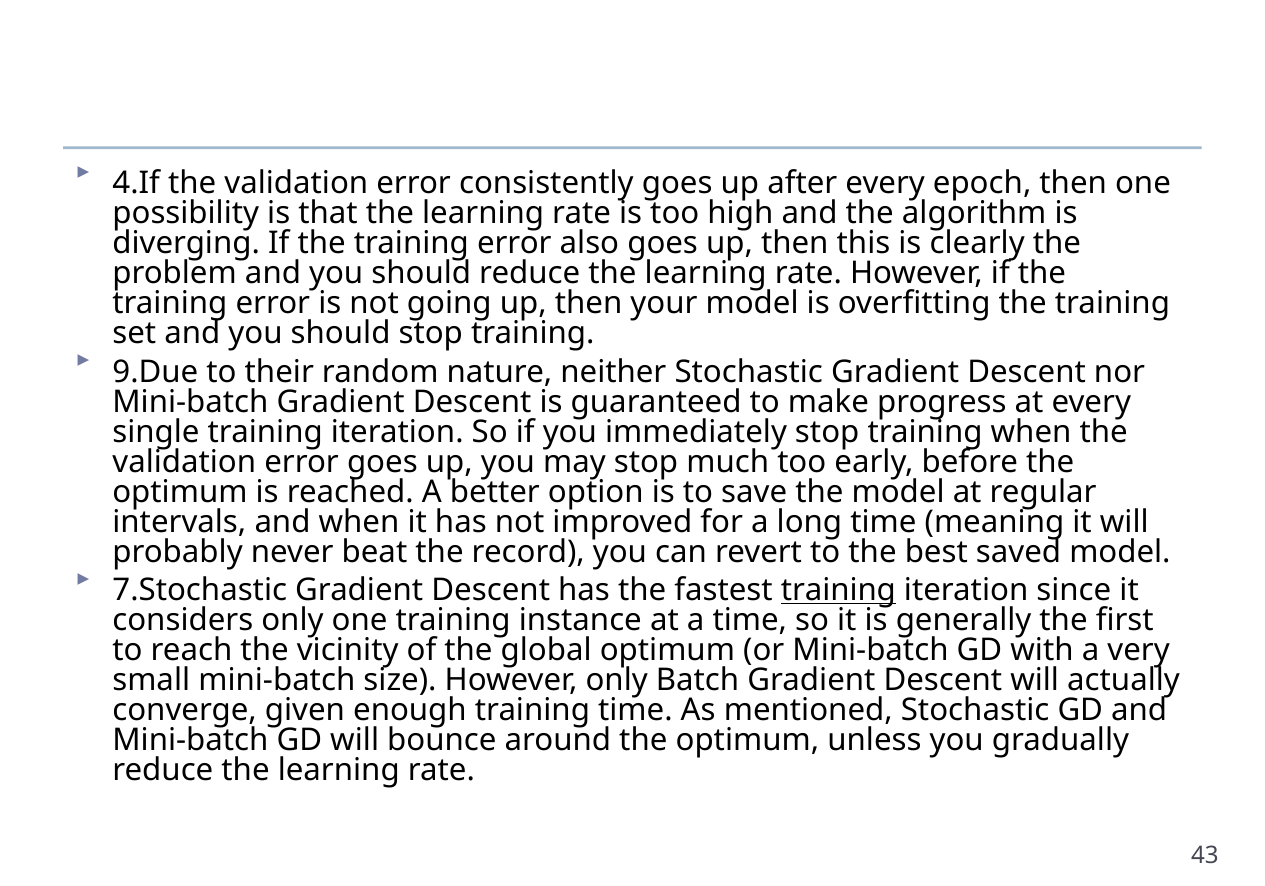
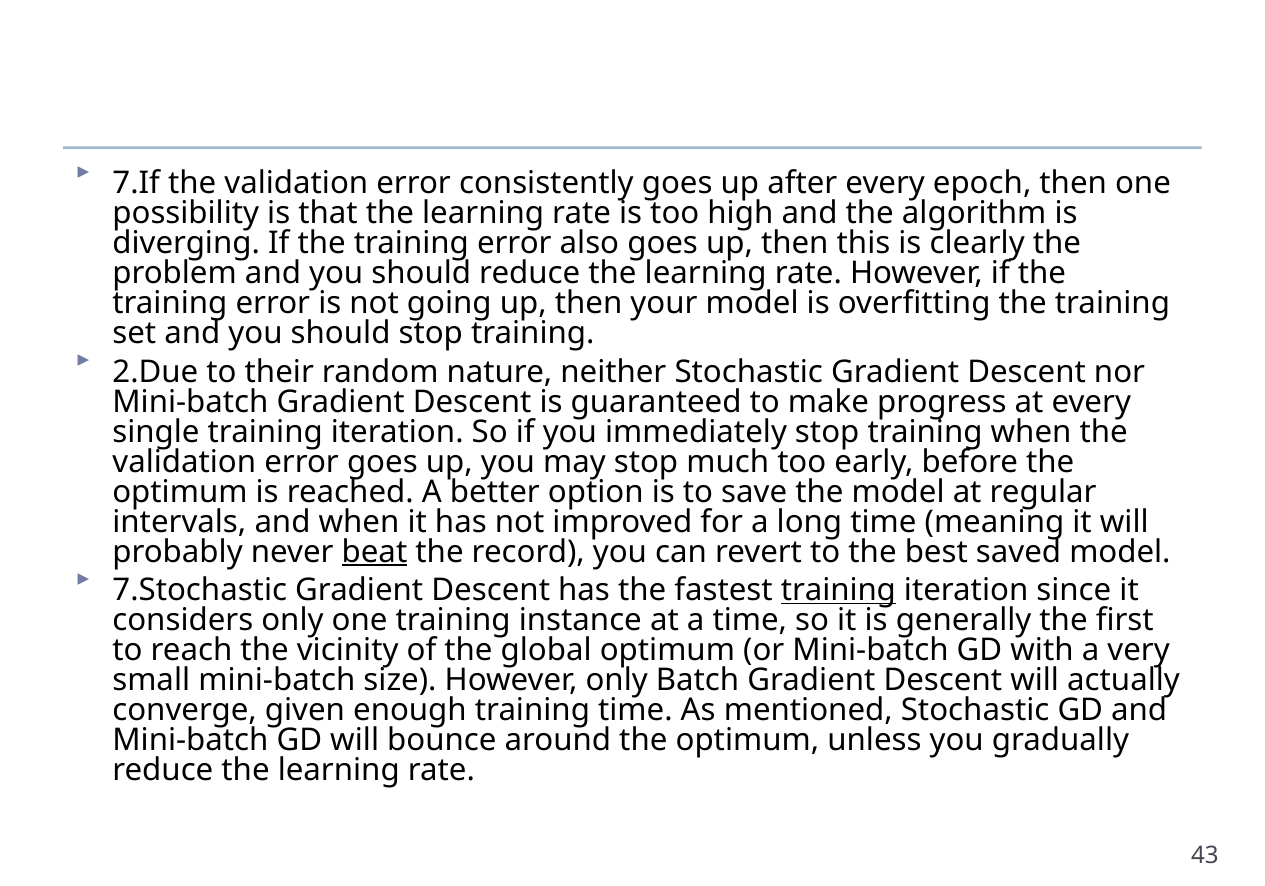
4.If: 4.If -> 7.If (136, 183)
9.Due: 9.Due -> 2.Due (155, 371)
beat underline: none -> present (374, 551)
